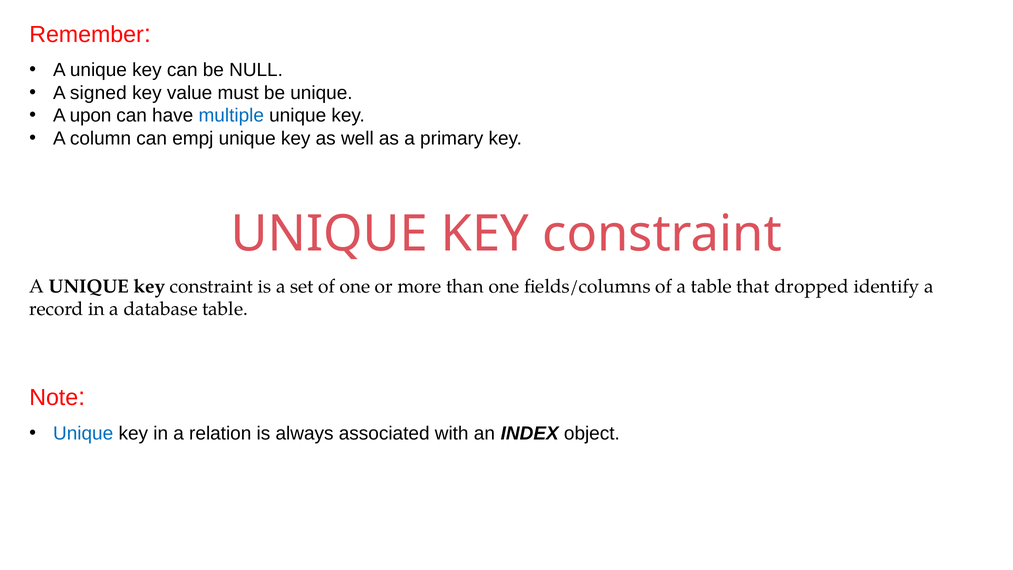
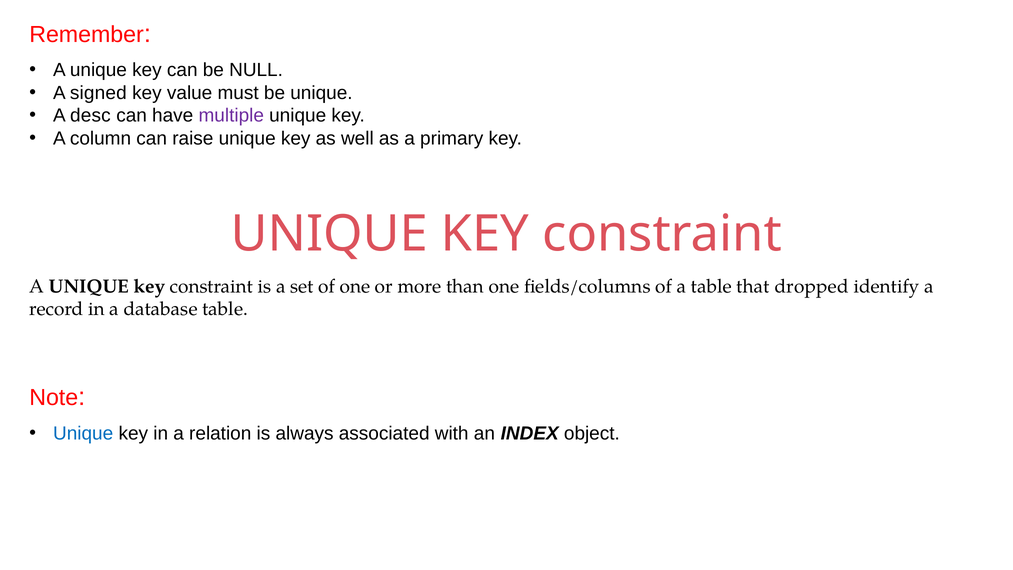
upon: upon -> desc (90, 116)
multiple colour: blue -> purple (231, 116)
empj: empj -> raise (193, 138)
